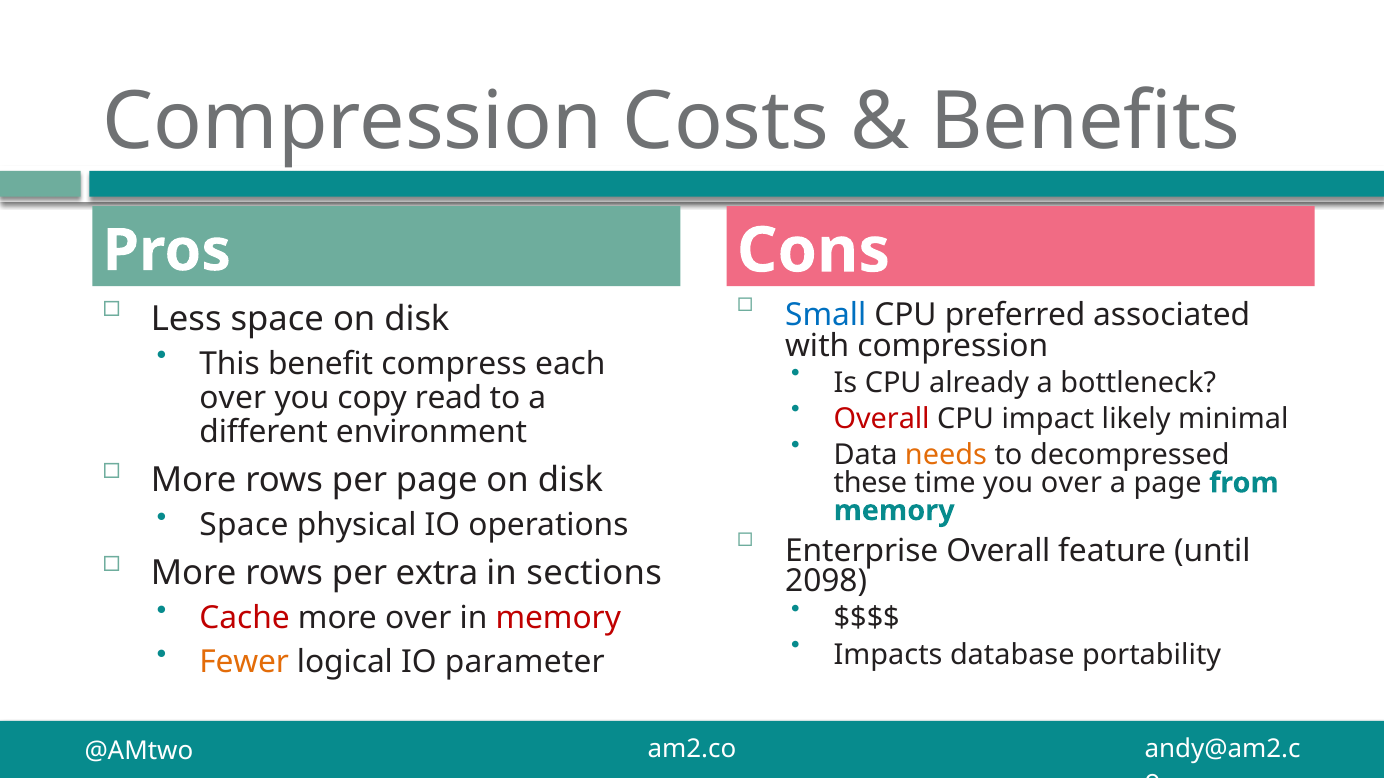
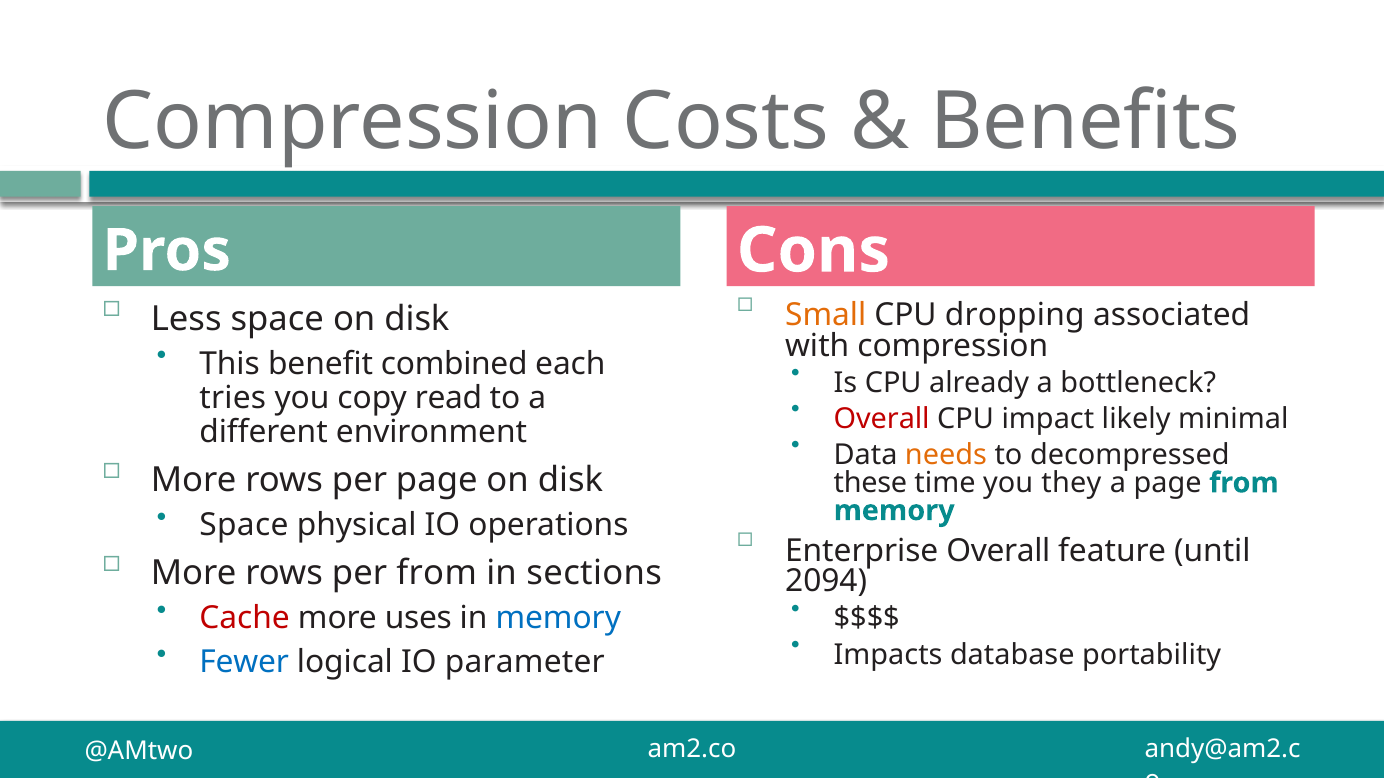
Small colour: blue -> orange (826, 316)
preferred: preferred -> dropping (1015, 316)
compress: compress -> combined (454, 364)
over: over -> tries (233, 398)
you over: over -> they (1071, 483)
per extra: extra -> from (437, 574)
2098: 2098 -> 2094 (826, 582)
more over: over -> uses (418, 619)
memory colour: red -> blue (558, 619)
Fewer colour: orange -> blue (244, 662)
